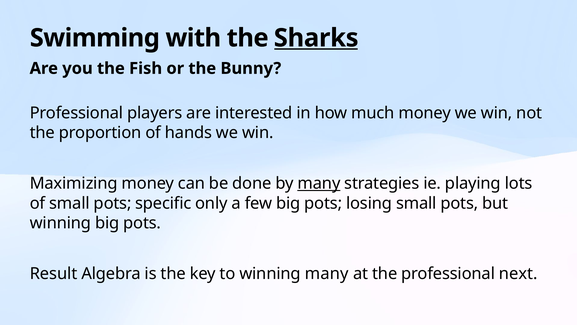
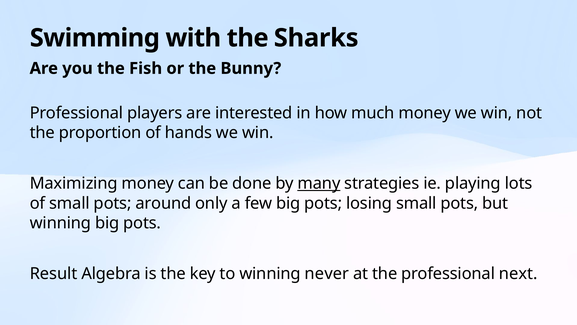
Sharks underline: present -> none (316, 38)
specific: specific -> around (163, 203)
winning many: many -> never (327, 273)
